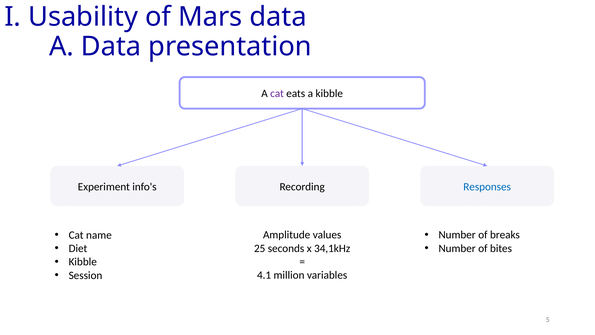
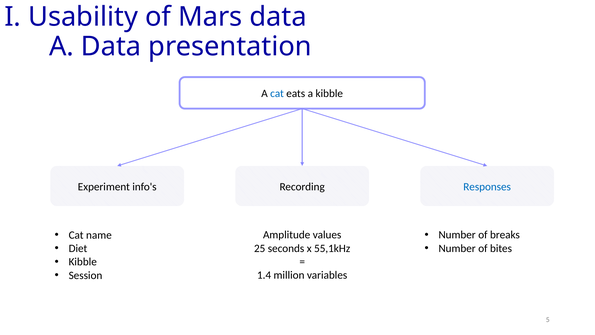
cat colour: purple -> blue (277, 94)
34,1kHz: 34,1kHz -> 55,1kHz (332, 248)
4.1: 4.1 -> 1.4 (264, 275)
